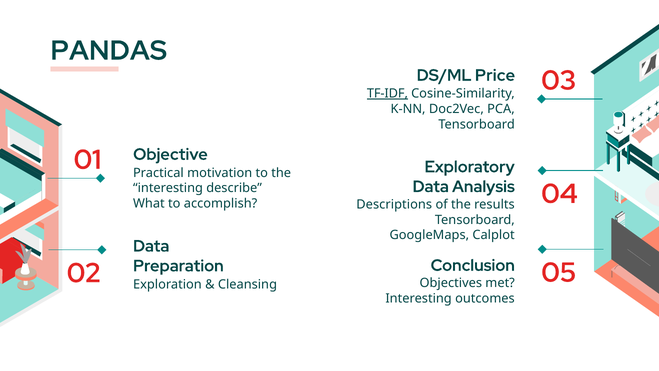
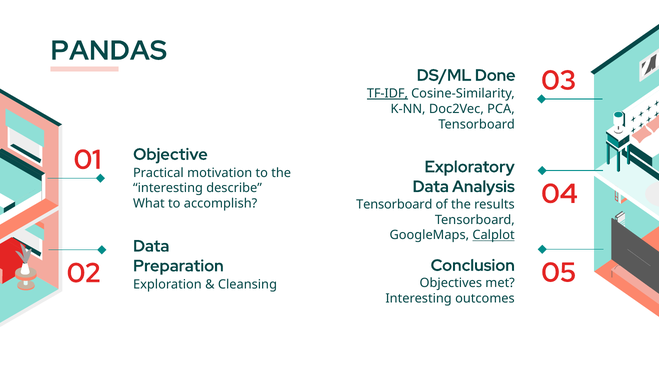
Price: Price -> Done (495, 75)
Descriptions: Descriptions -> Tensorboard (394, 204)
Calplot underline: none -> present (494, 235)
